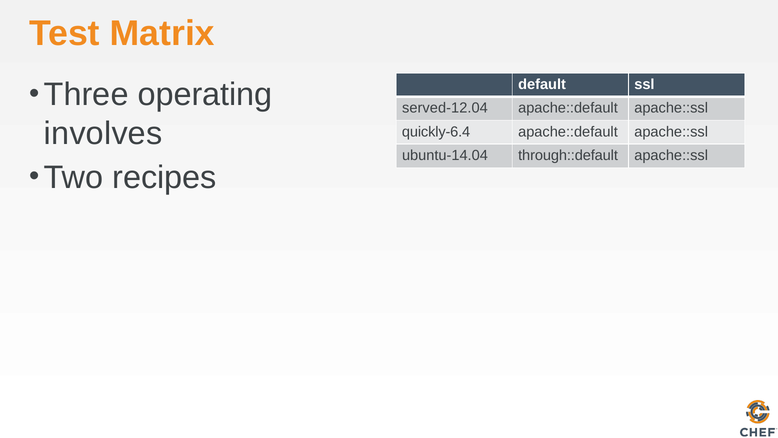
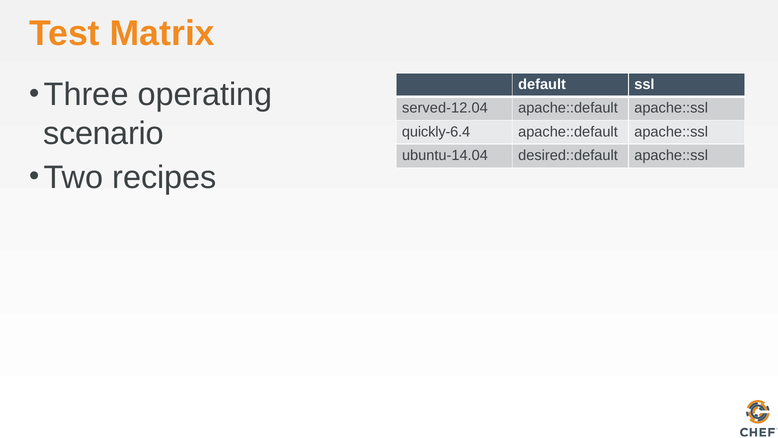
involves: involves -> scenario (103, 134)
through::default: through::default -> desired::default (568, 155)
